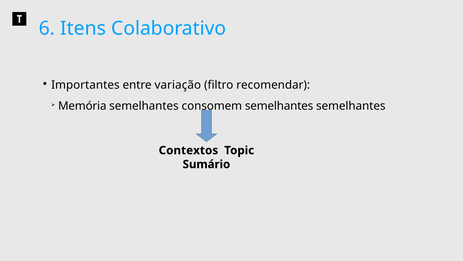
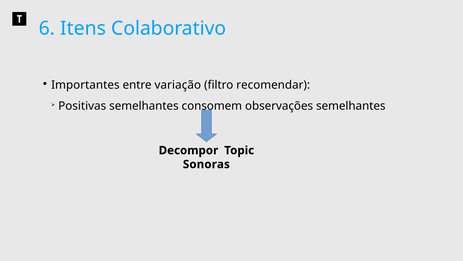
Memória: Memória -> Positivas (82, 106)
semelhantes: semelhantes -> observações (279, 106)
Contextos: Contextos -> Decompor (188, 150)
Sumário: Sumário -> Sonoras (206, 164)
